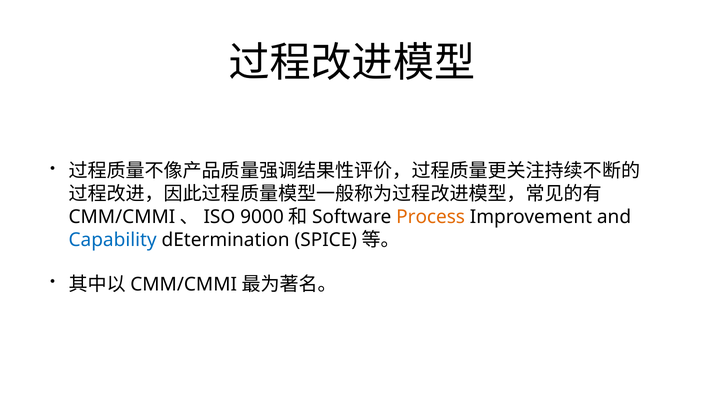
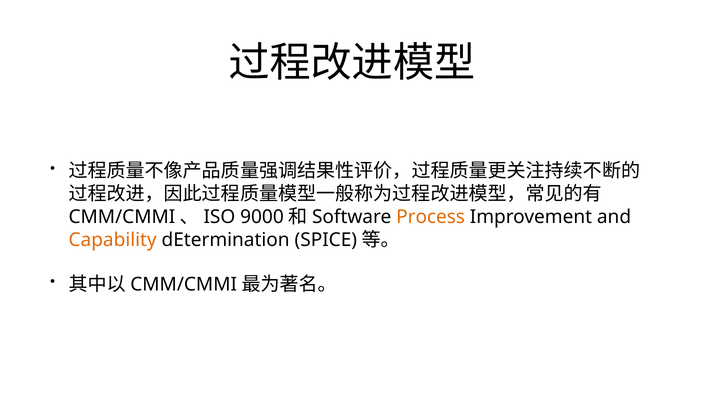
Capability colour: blue -> orange (113, 240)
